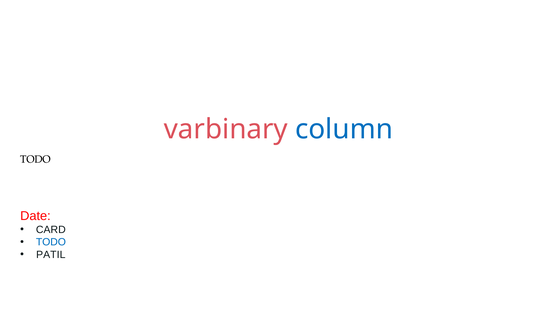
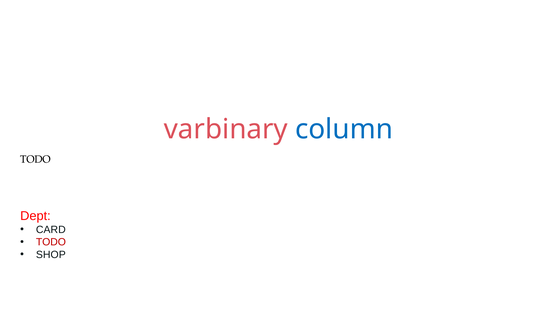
Date: Date -> Dept (35, 215)
TODO colour: blue -> red (51, 242)
PATIL: PATIL -> SHOP (51, 254)
